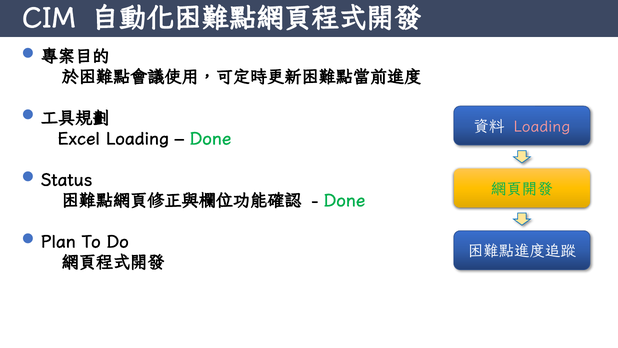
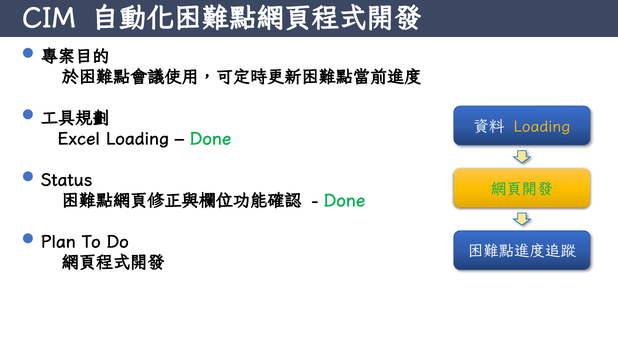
Loading colour: pink -> yellow (542, 126)
